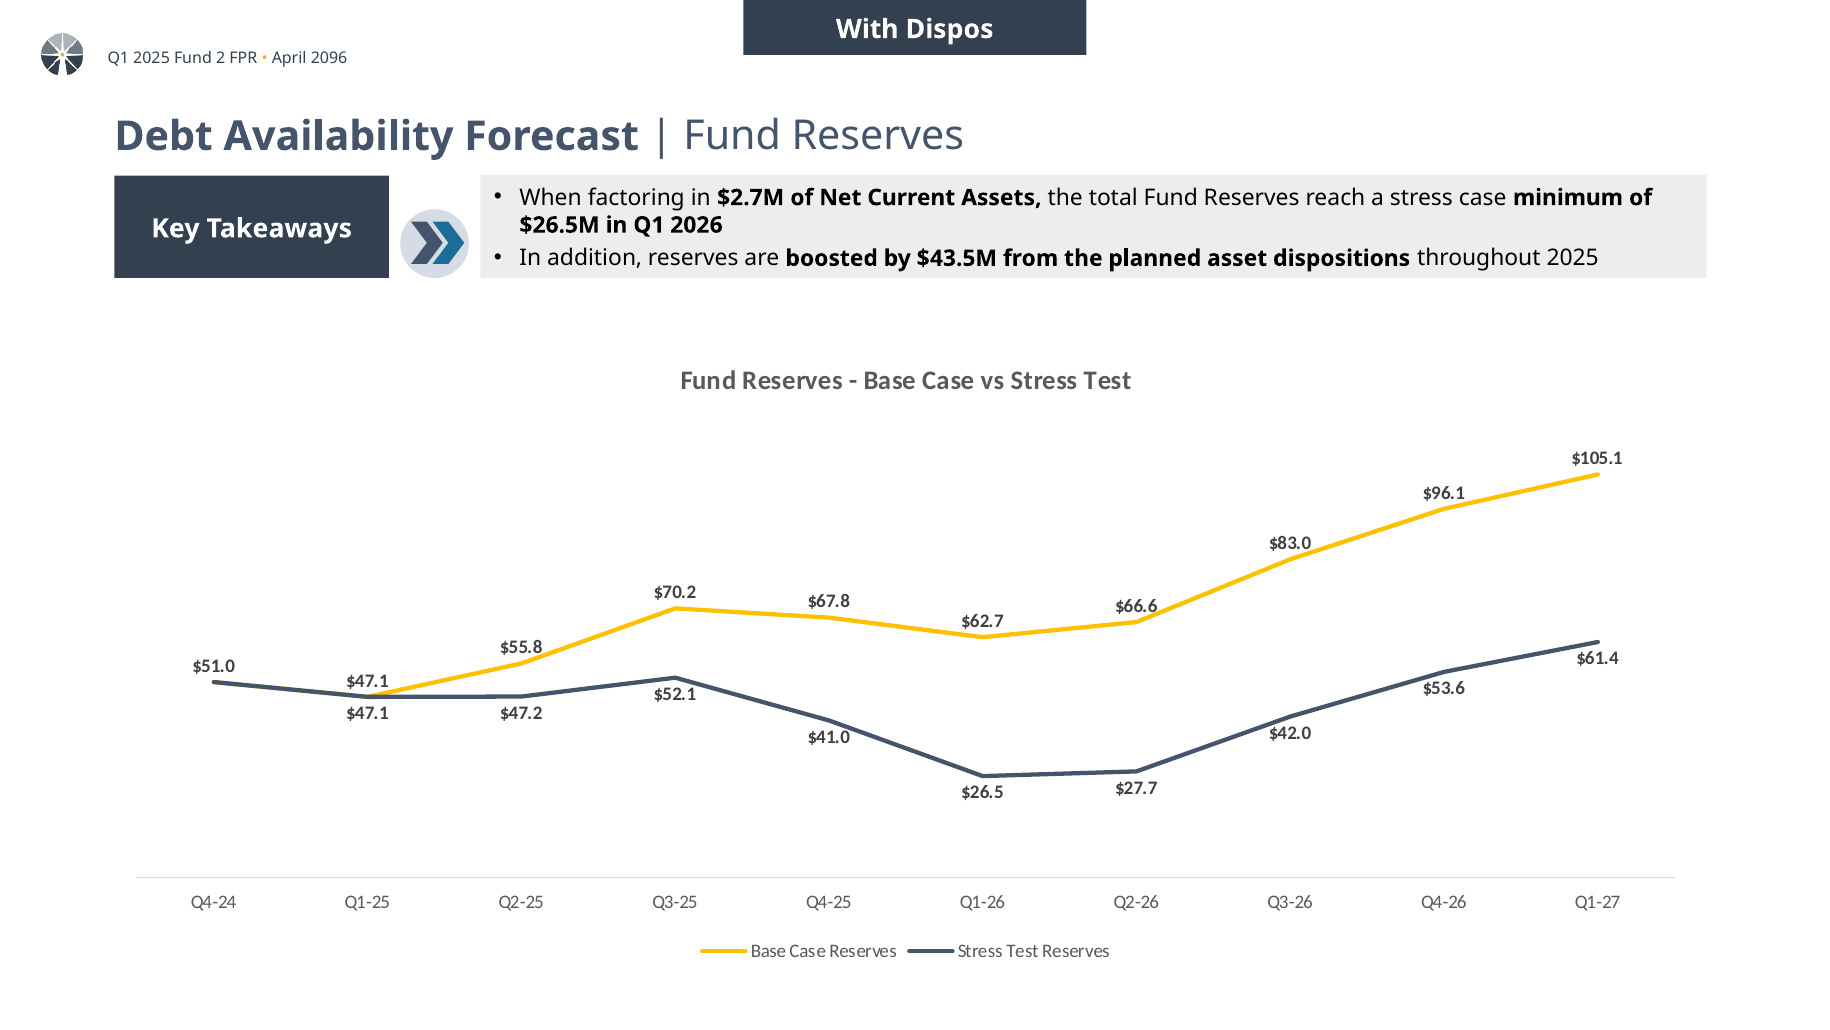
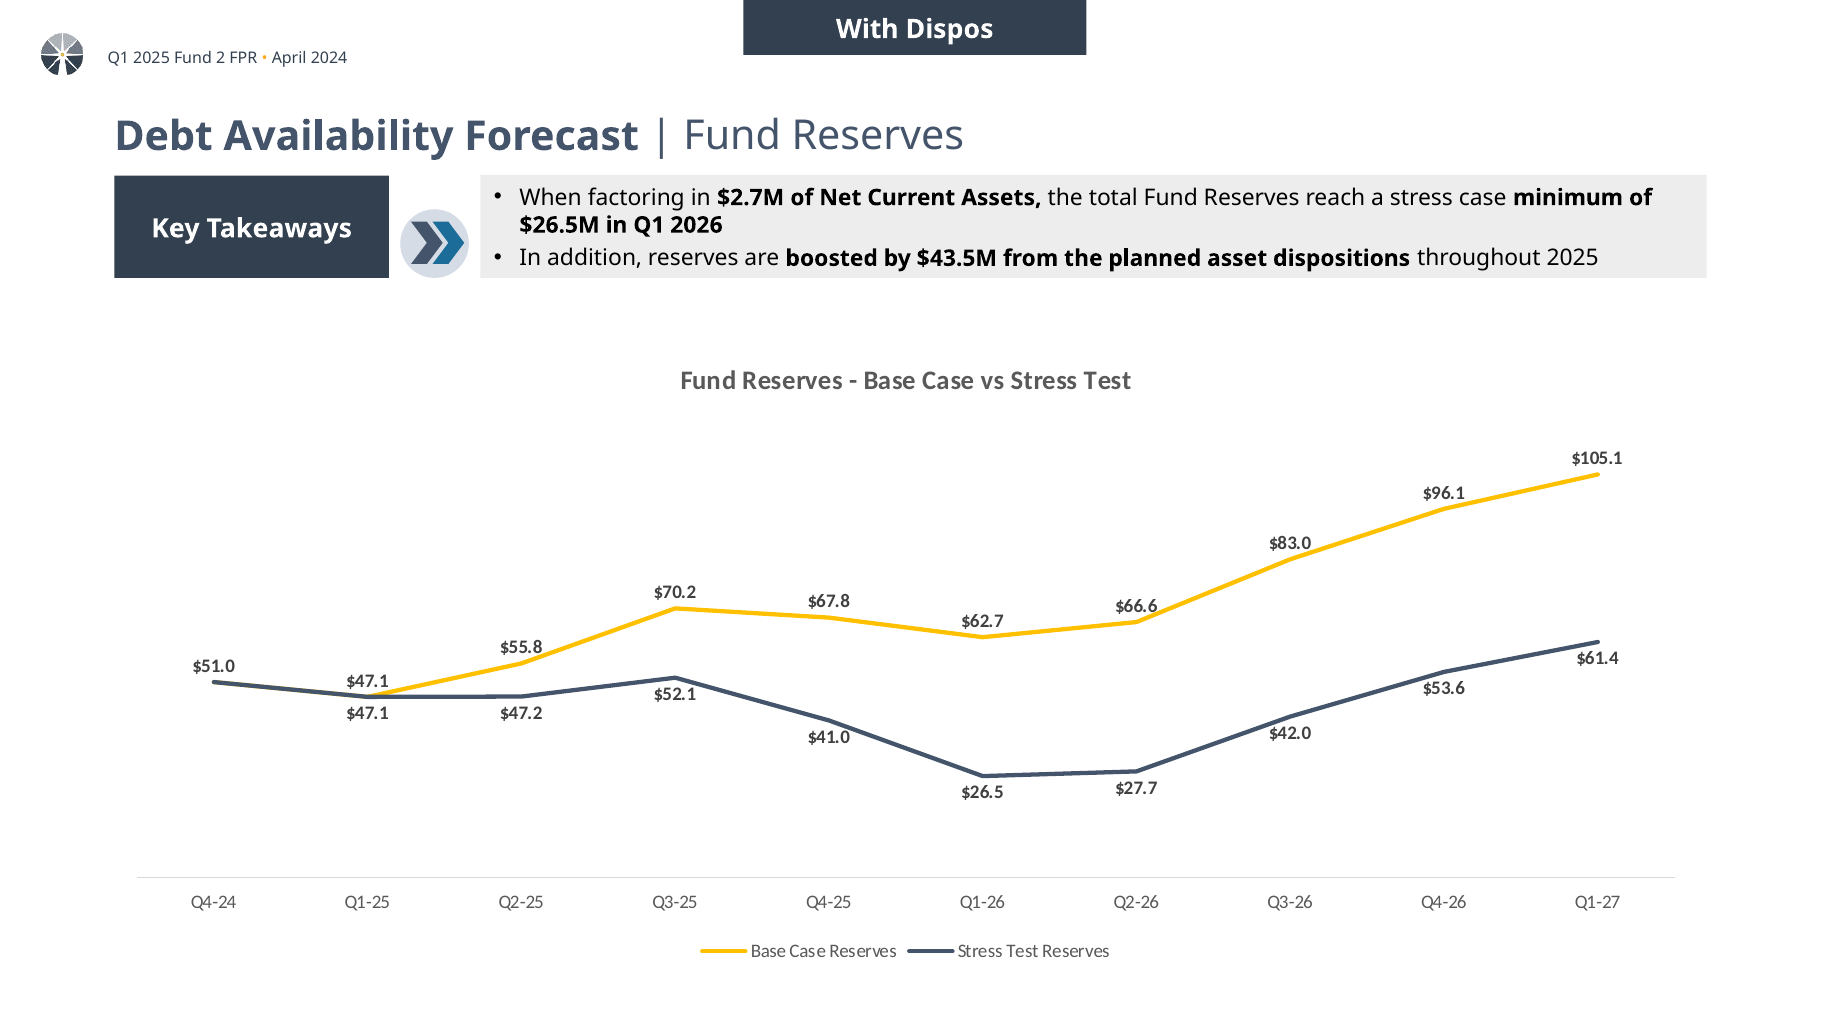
2096: 2096 -> 2024 (329, 58)
